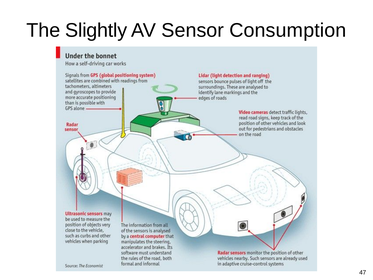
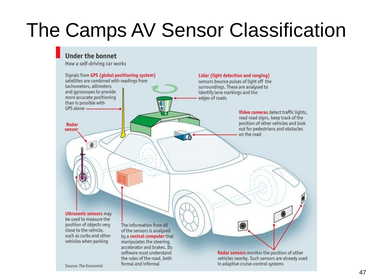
Slightly: Slightly -> Camps (96, 30)
Consumption: Consumption -> Classification (288, 30)
